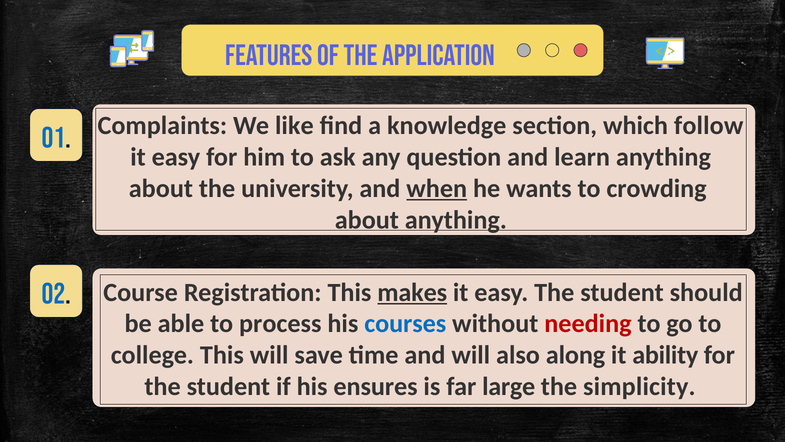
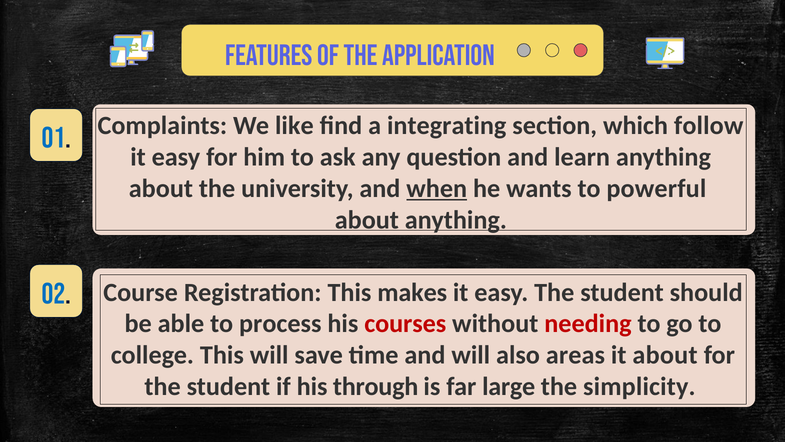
knowledge: knowledge -> integrating (447, 126)
crowding: crowding -> powerful (656, 188)
makes underline: present -> none (412, 292)
courses colour: blue -> red (405, 324)
along: along -> areas (575, 355)
it ability: ability -> about (665, 355)
ensures: ensures -> through (376, 386)
